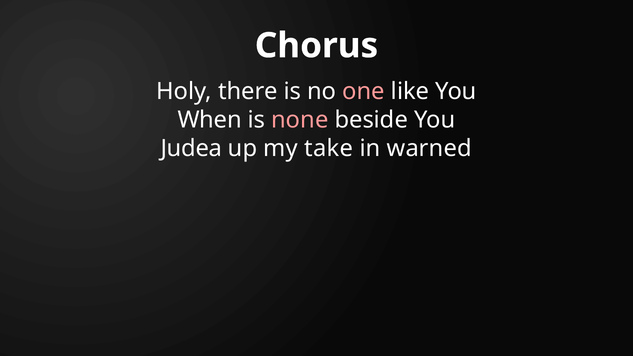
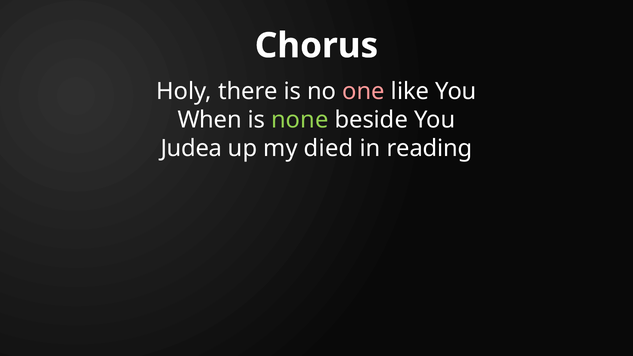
none colour: pink -> light green (300, 120)
take: take -> died (329, 148)
warned: warned -> reading (429, 148)
